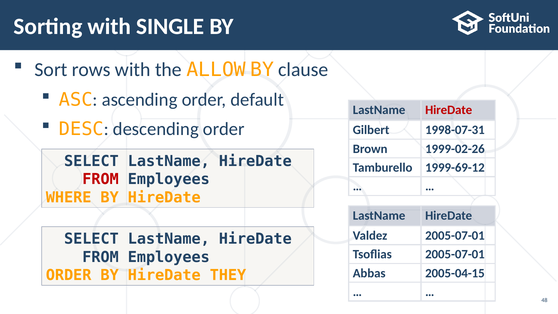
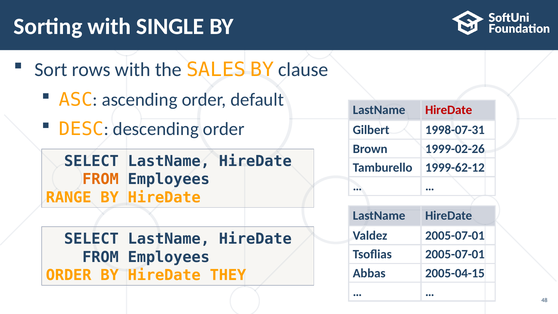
ALLOW: ALLOW -> SALES (216, 70)
1999-69-12: 1999-69-12 -> 1999-62-12 (455, 168)
FROM colour: red -> orange (101, 179)
WHERE: WHERE -> RANGE (69, 197)
